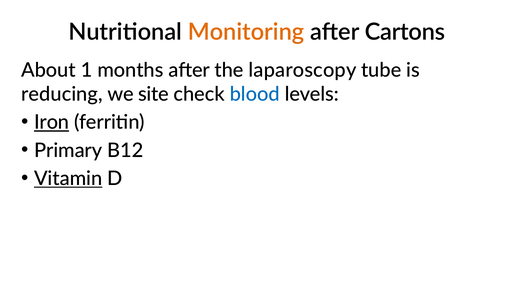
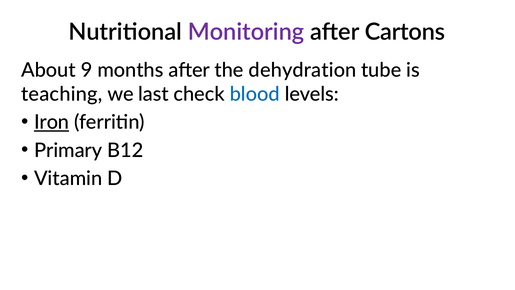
Monitoring colour: orange -> purple (246, 32)
1: 1 -> 9 (87, 70)
laparoscopy: laparoscopy -> dehydration (303, 70)
reducing: reducing -> teaching (62, 94)
site: site -> last (153, 94)
Vitamin underline: present -> none (68, 178)
